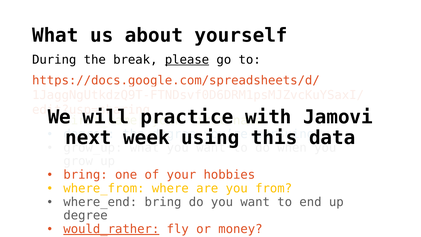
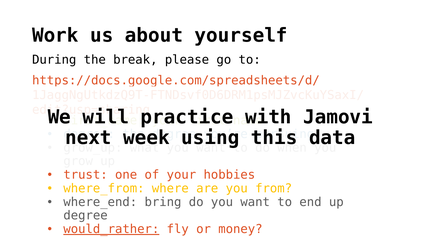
What: What -> Work (55, 35)
please underline: present -> none (187, 60)
bring: bring -> trust (86, 175)
